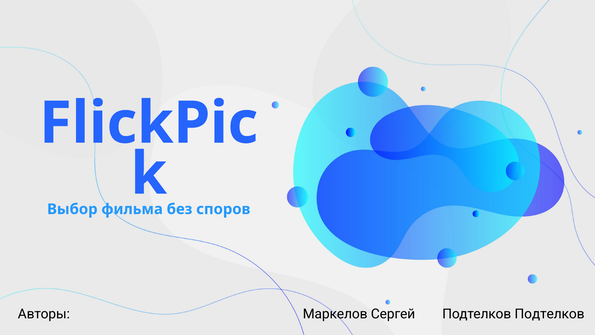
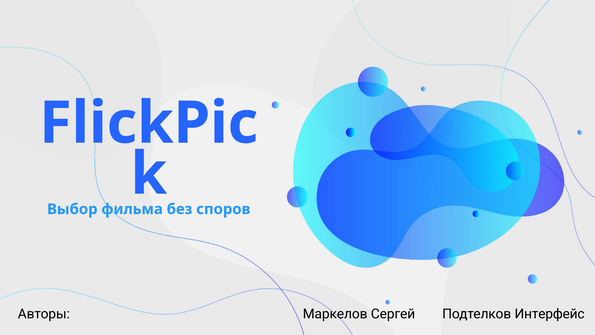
Подтелков Подтелков: Подтелков -> Интерфейс (550, 314)
